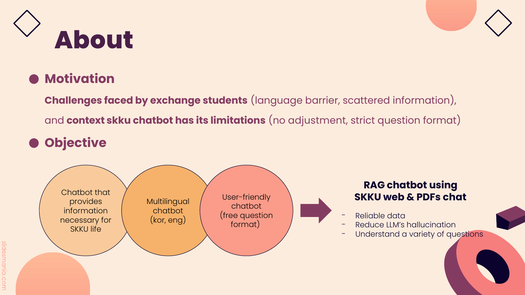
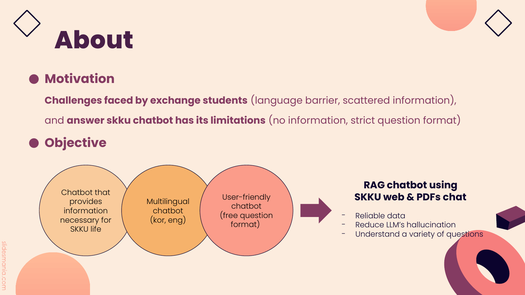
context: context -> answer (86, 121)
no adjustment: adjustment -> information (318, 121)
